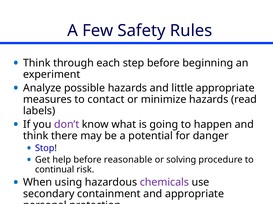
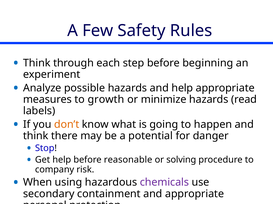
and little: little -> help (182, 88)
contact: contact -> growth (106, 100)
don’t colour: purple -> orange (67, 125)
continual: continual -> company (55, 170)
